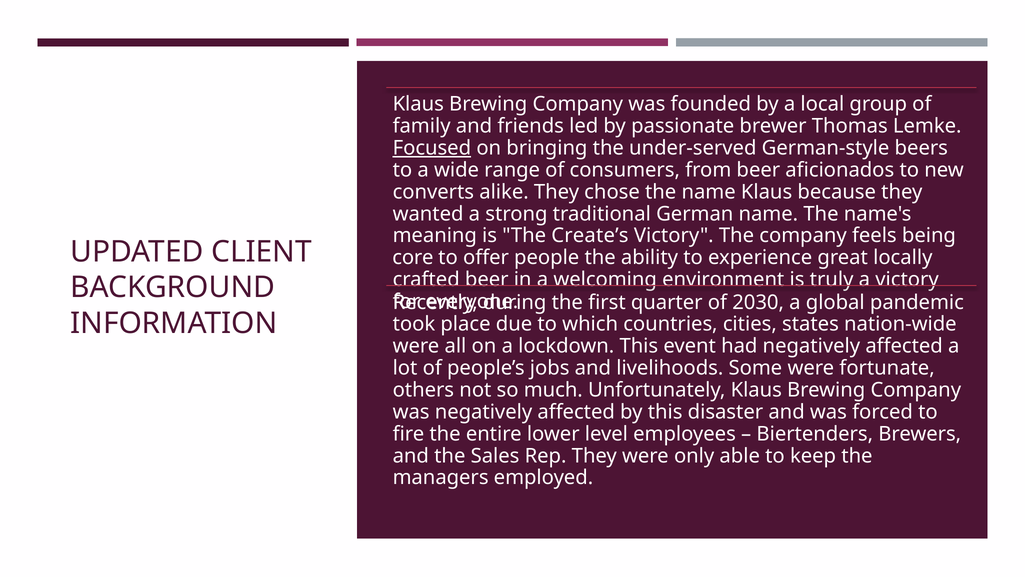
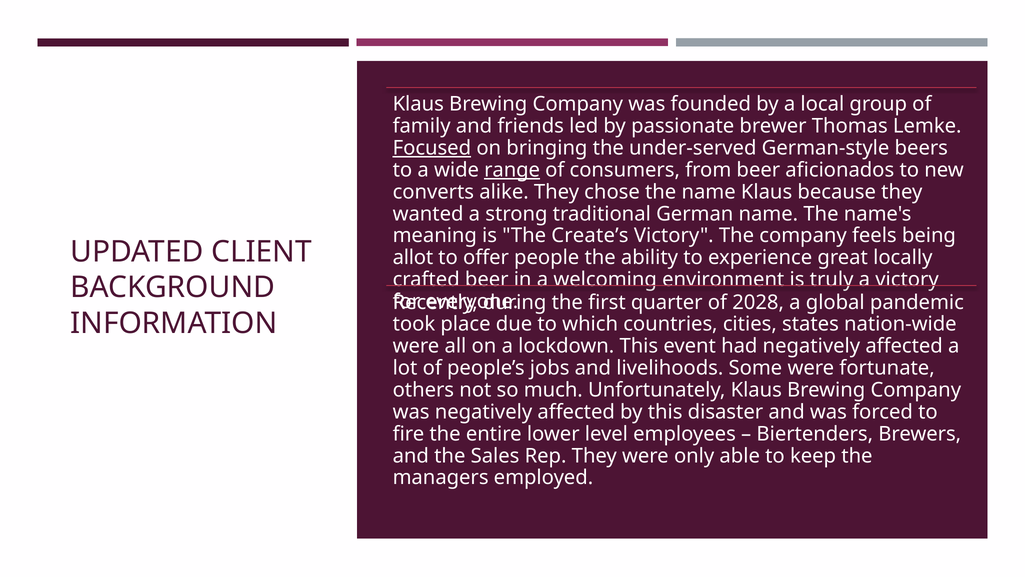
range underline: none -> present (512, 170)
core: core -> allot (413, 258)
2030: 2030 -> 2028 (758, 302)
